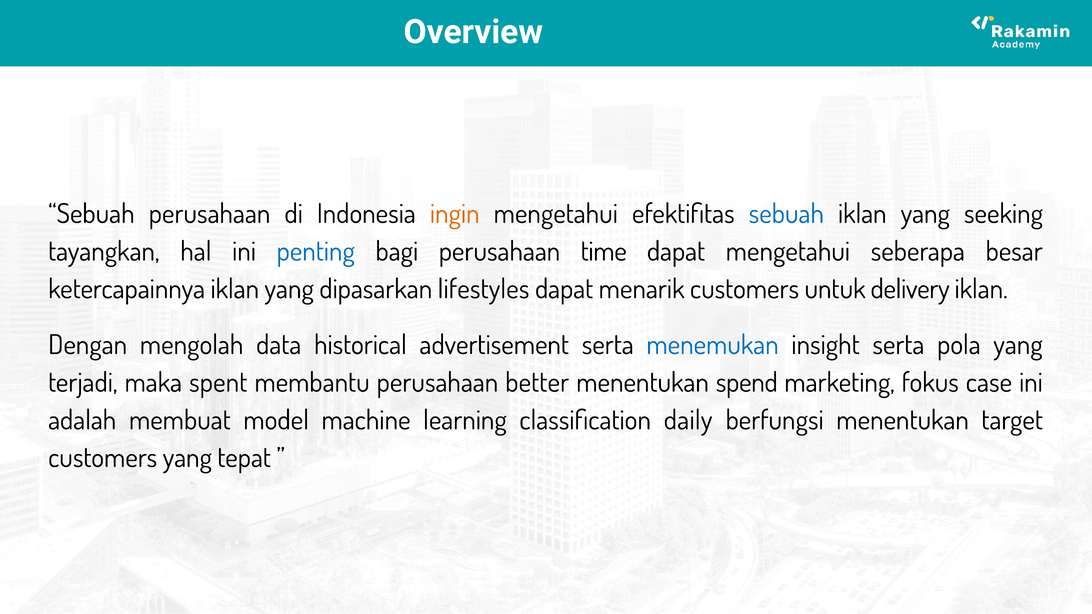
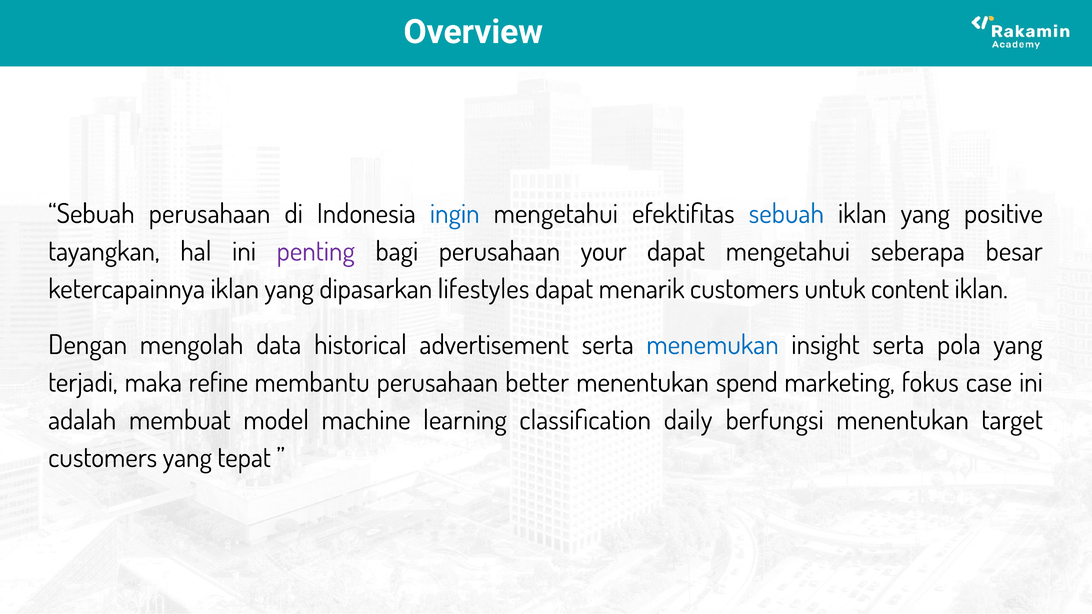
ingin colour: orange -> blue (455, 214)
seeking: seeking -> positive (1003, 214)
penting colour: blue -> purple (316, 252)
time: time -> your (604, 252)
delivery: delivery -> content (910, 289)
spent: spent -> refine (218, 383)
